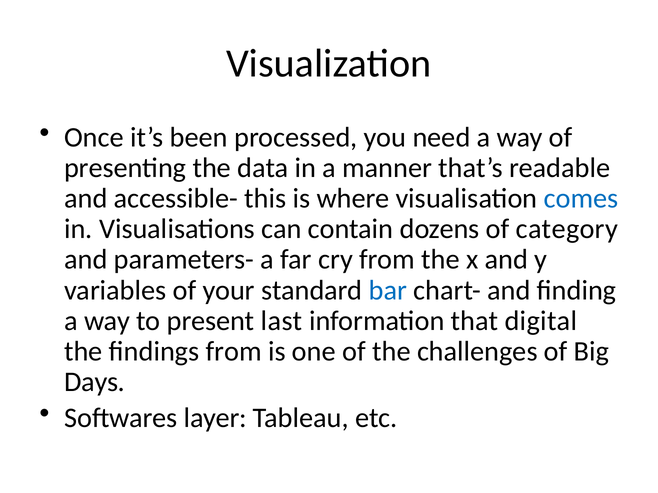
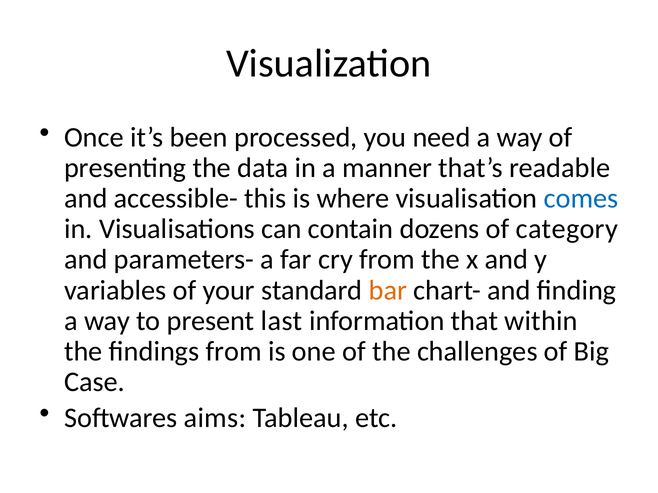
bar colour: blue -> orange (388, 291)
digital: digital -> within (541, 321)
Days: Days -> Case (94, 382)
layer: layer -> aims (215, 418)
